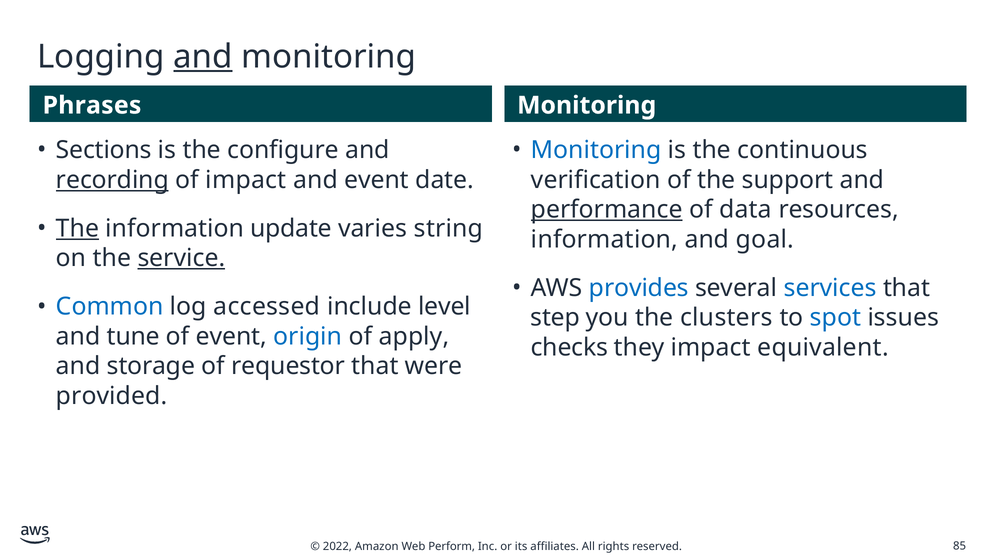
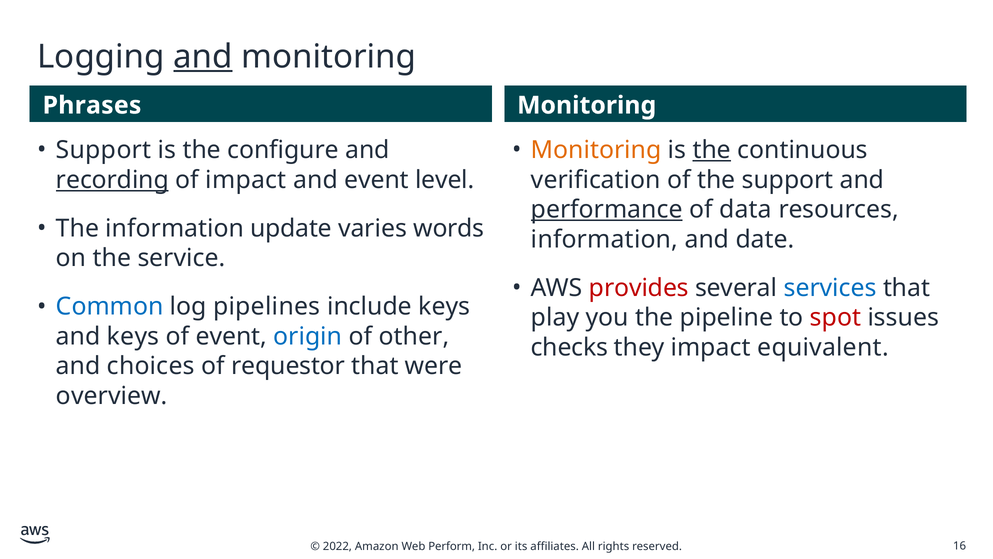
Sections: Sections -> Support (104, 150)
Monitoring colour: blue -> orange (596, 150)
the underline: none -> present (712, 150)
date: date -> level (445, 180)
The underline: present -> none (78, 228)
string: string -> words (449, 228)
goal: goal -> date (765, 239)
service underline: present -> none (181, 258)
provides colour: blue -> red (639, 288)
accessed: accessed -> pipelines (267, 306)
include level: level -> keys (444, 306)
step: step -> play (555, 318)
clusters: clusters -> pipeline (726, 318)
spot colour: blue -> red (836, 318)
and tune: tune -> keys (133, 336)
apply: apply -> other (414, 336)
storage: storage -> choices (151, 366)
provided: provided -> overview (112, 396)
85: 85 -> 16 (960, 546)
